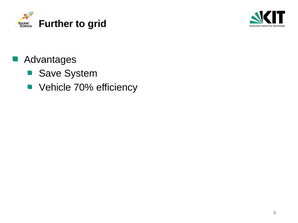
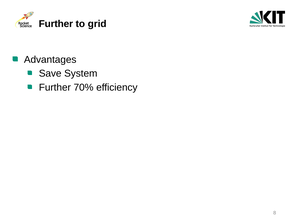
Vehicle: Vehicle -> Further (55, 88)
